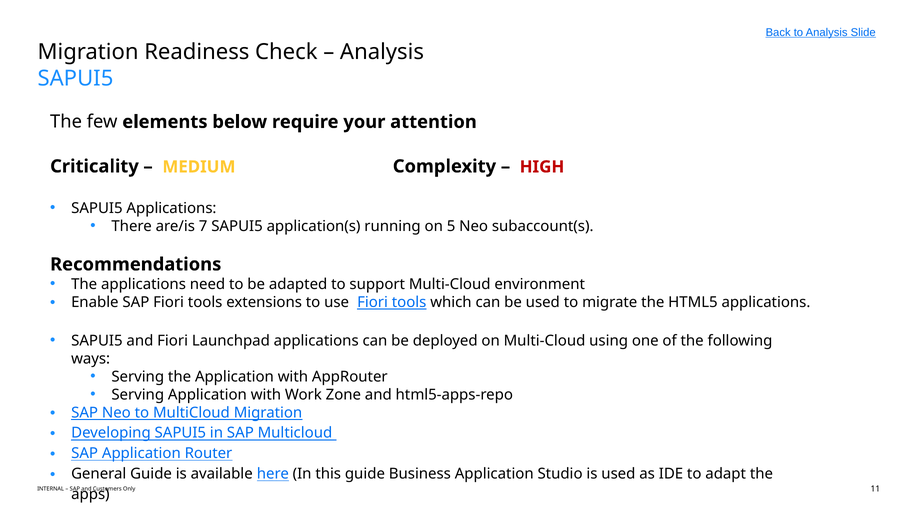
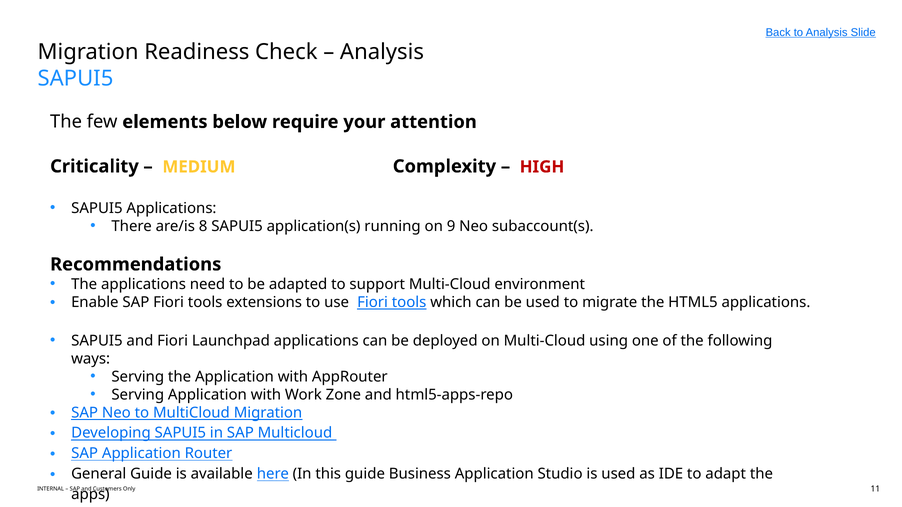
7: 7 -> 8 (203, 226)
5: 5 -> 9 (451, 226)
